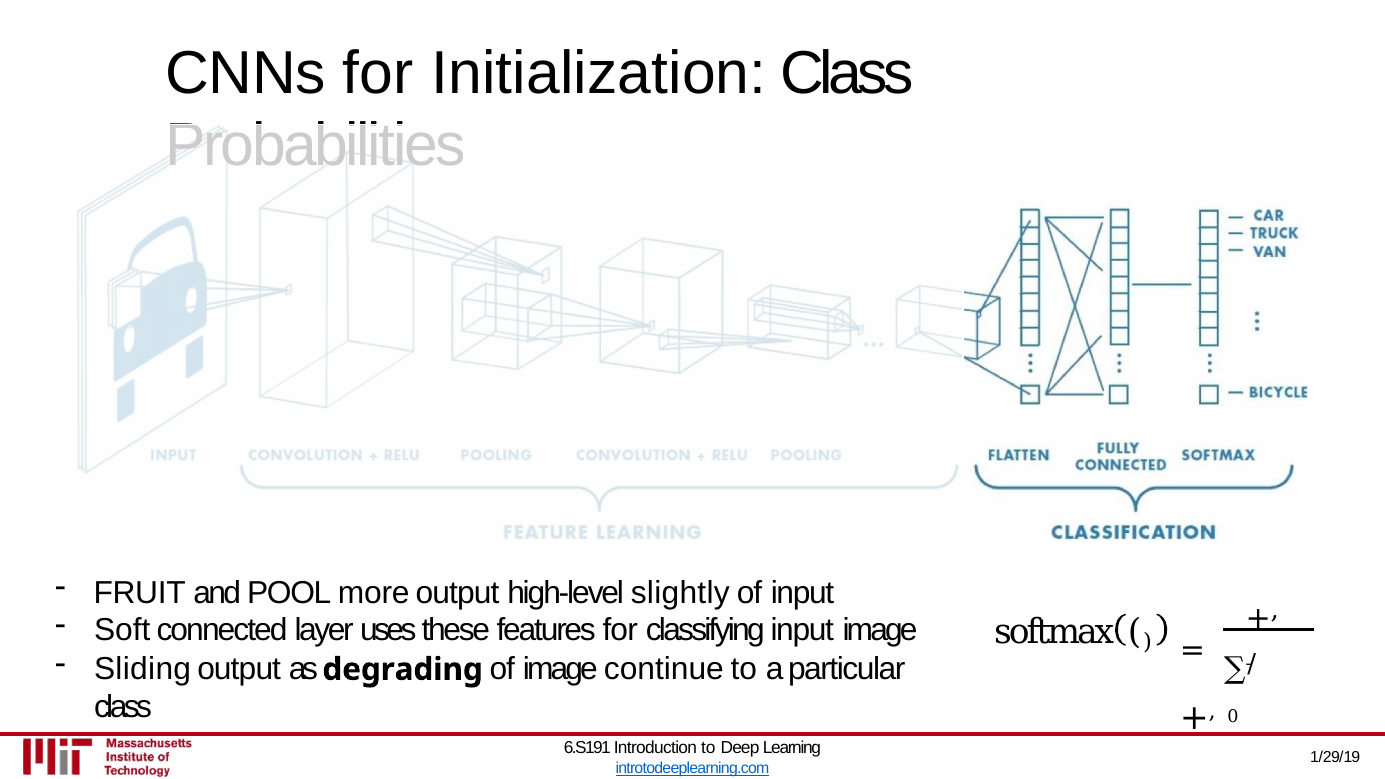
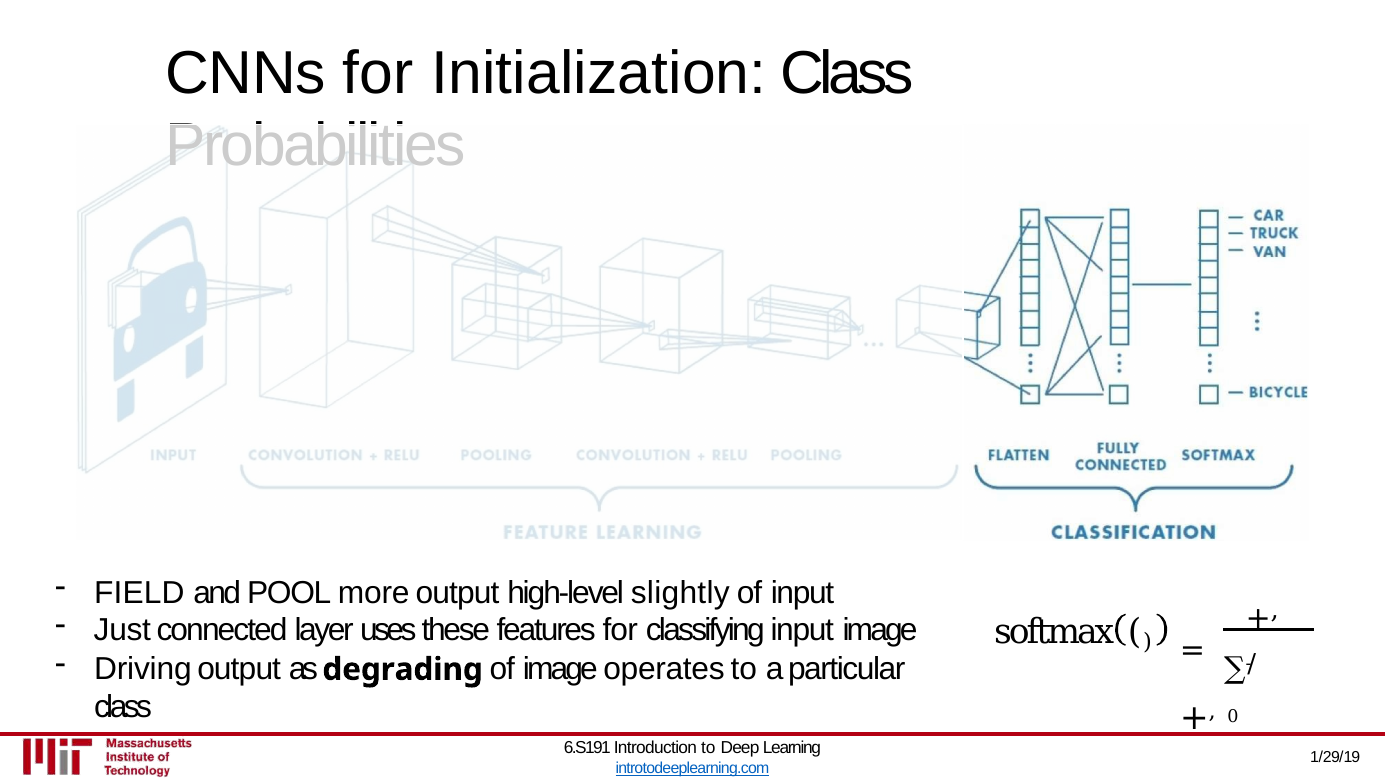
FRUIT: FRUIT -> FIELD (139, 593)
Soft: Soft -> Just (122, 630)
Sliding: Sliding -> Driving (143, 669)
continue: continue -> operates (664, 669)
